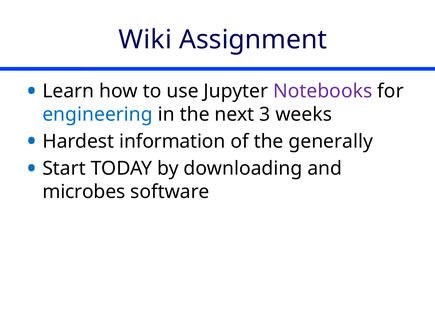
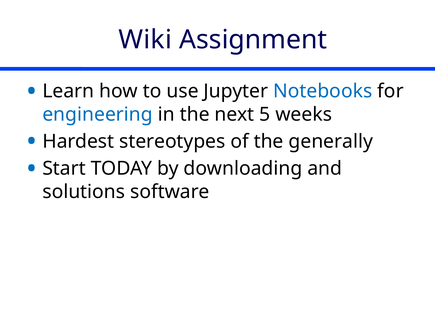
Notebooks colour: purple -> blue (323, 91)
3: 3 -> 5 (265, 114)
information: information -> stereotypes (172, 142)
microbes: microbes -> solutions (84, 192)
